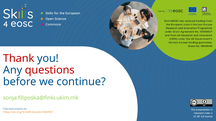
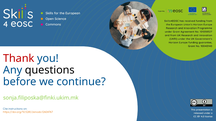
questions colour: red -> black (50, 70)
